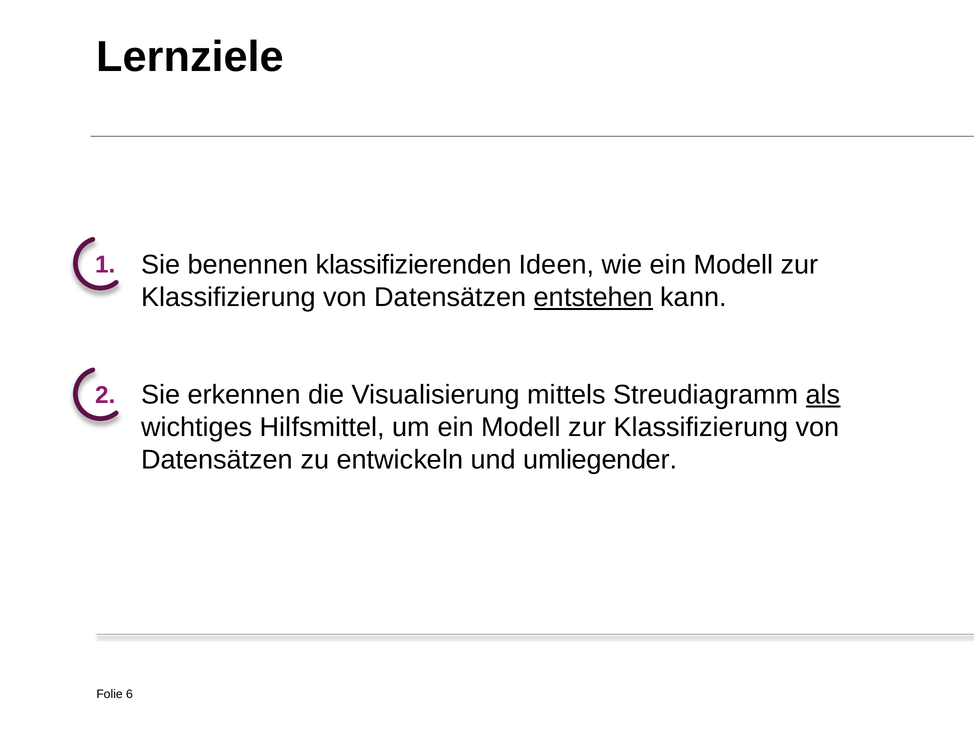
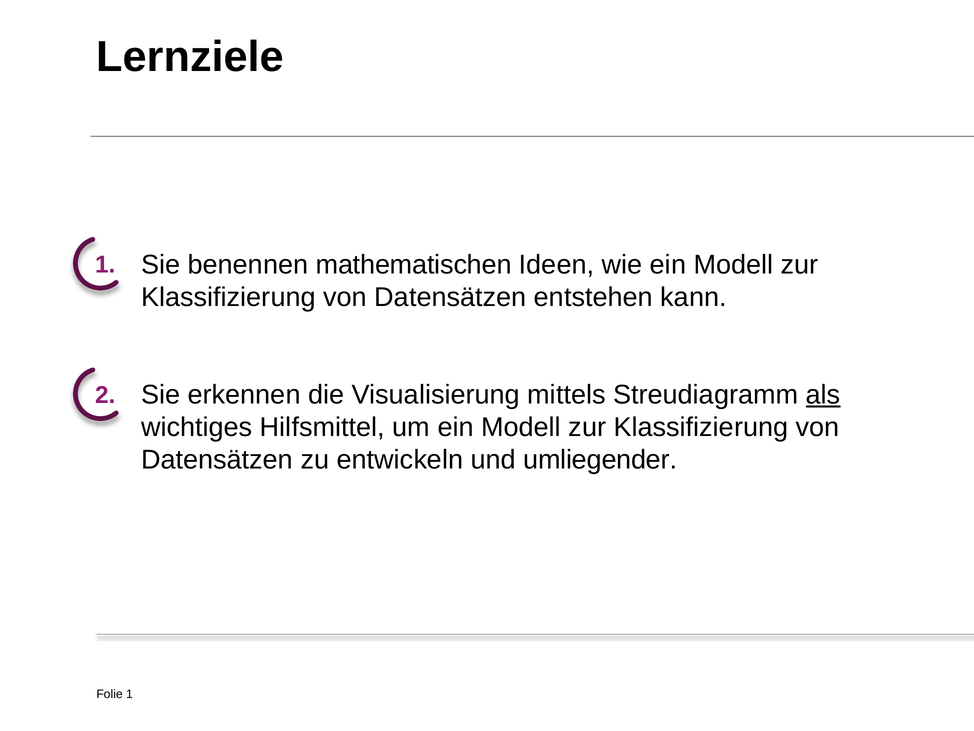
klassifizierenden: klassifizierenden -> mathematischen (414, 265)
entstehen underline: present -> none (593, 297)
Folie 6: 6 -> 1 (130, 694)
